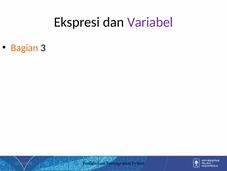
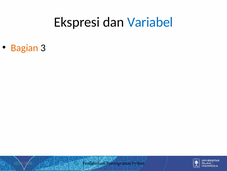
Variabel colour: purple -> blue (150, 22)
